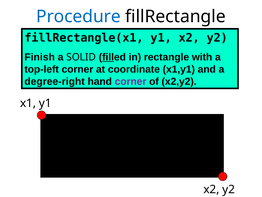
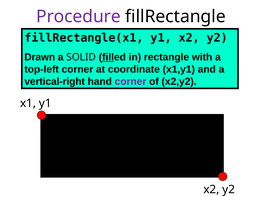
Procedure colour: blue -> purple (78, 16)
Finish: Finish -> Drawn (40, 57)
degree-right: degree-right -> vertical-right (55, 81)
